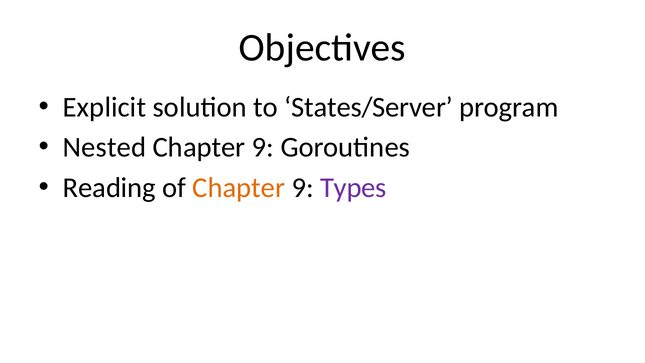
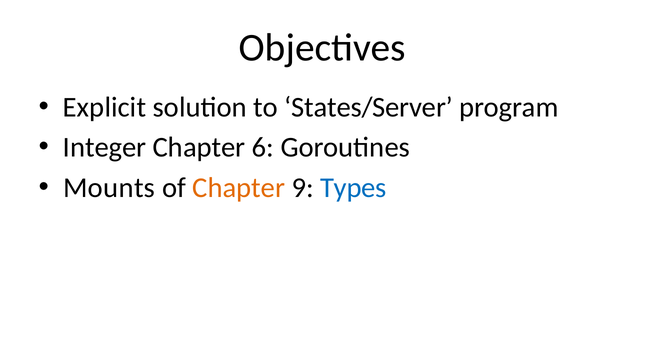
Nested: Nested -> Integer (105, 147)
9: 9 -> 6 (263, 147)
Reading: Reading -> Mounts (109, 187)
Types colour: purple -> blue (353, 187)
